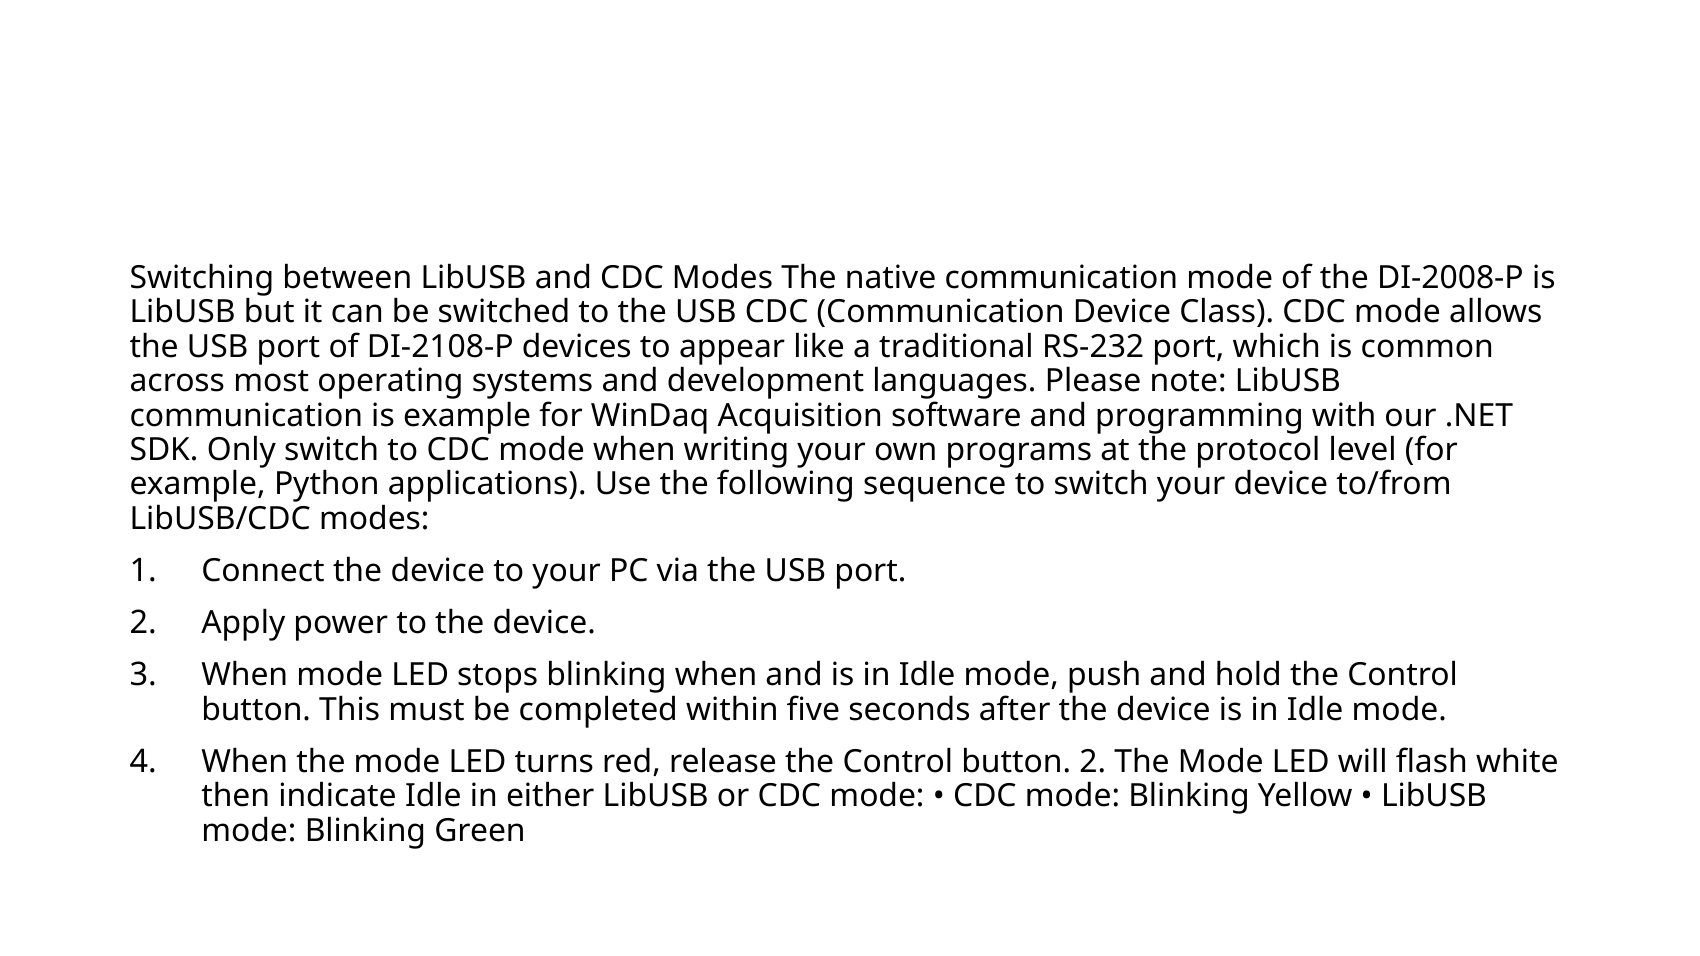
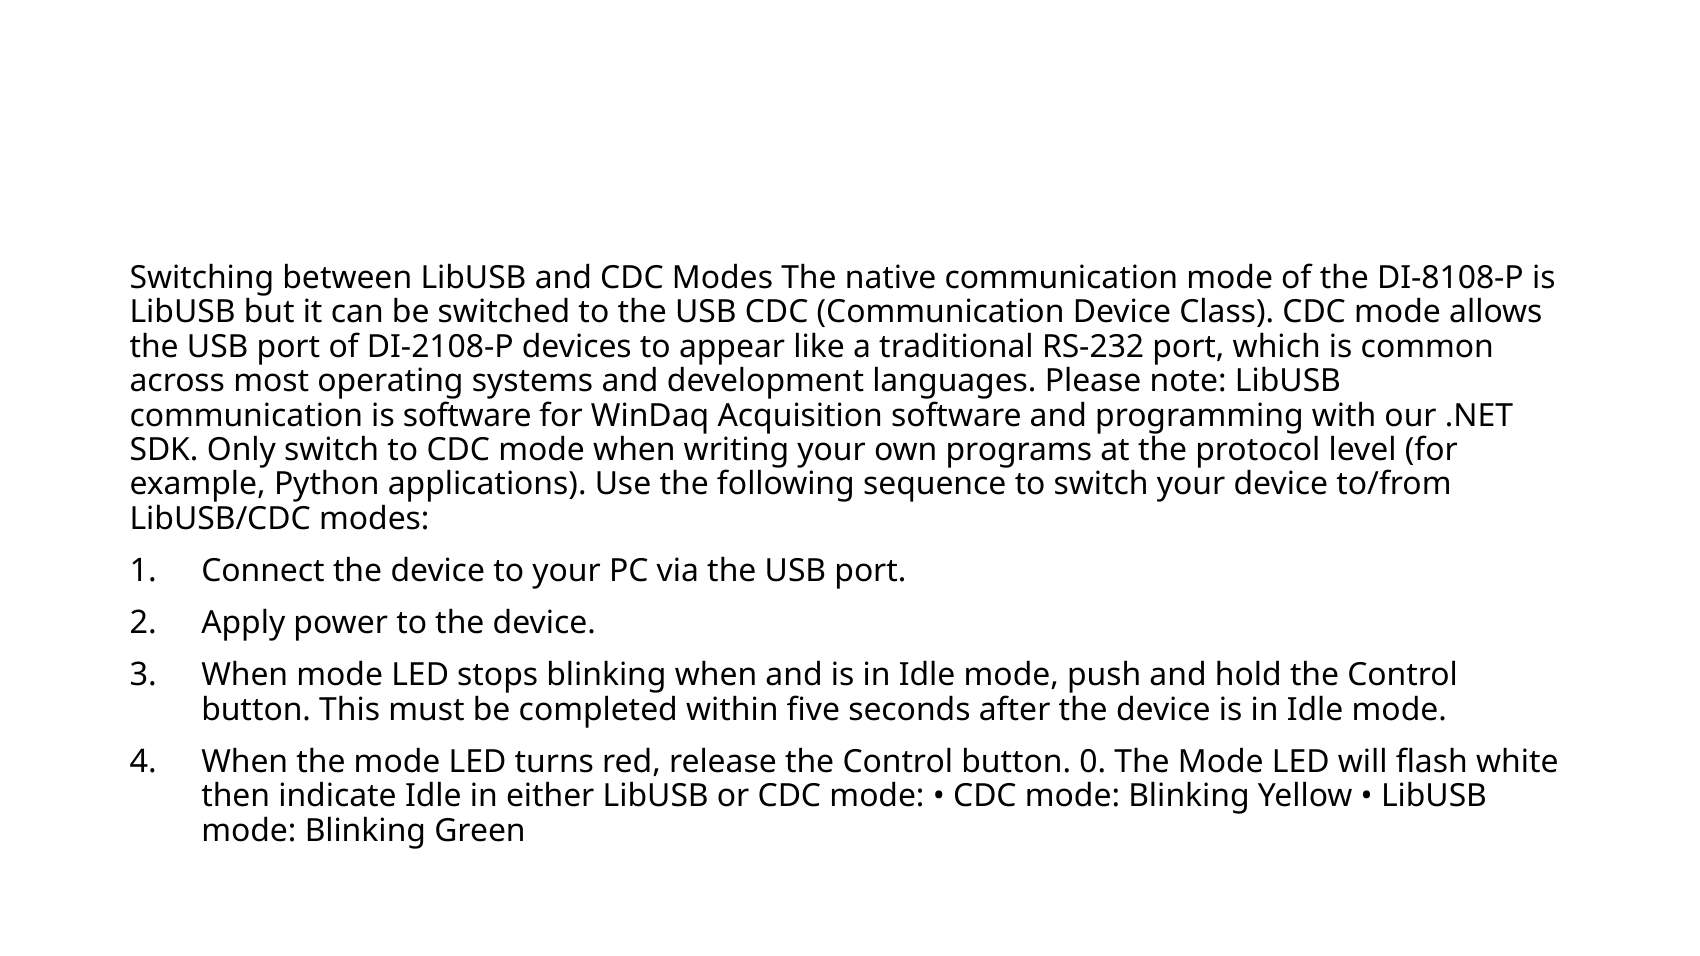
DI-2008-P: DI-2008-P -> DI-8108-P (1450, 278)
is example: example -> software (467, 416)
button 2: 2 -> 0 (1093, 762)
